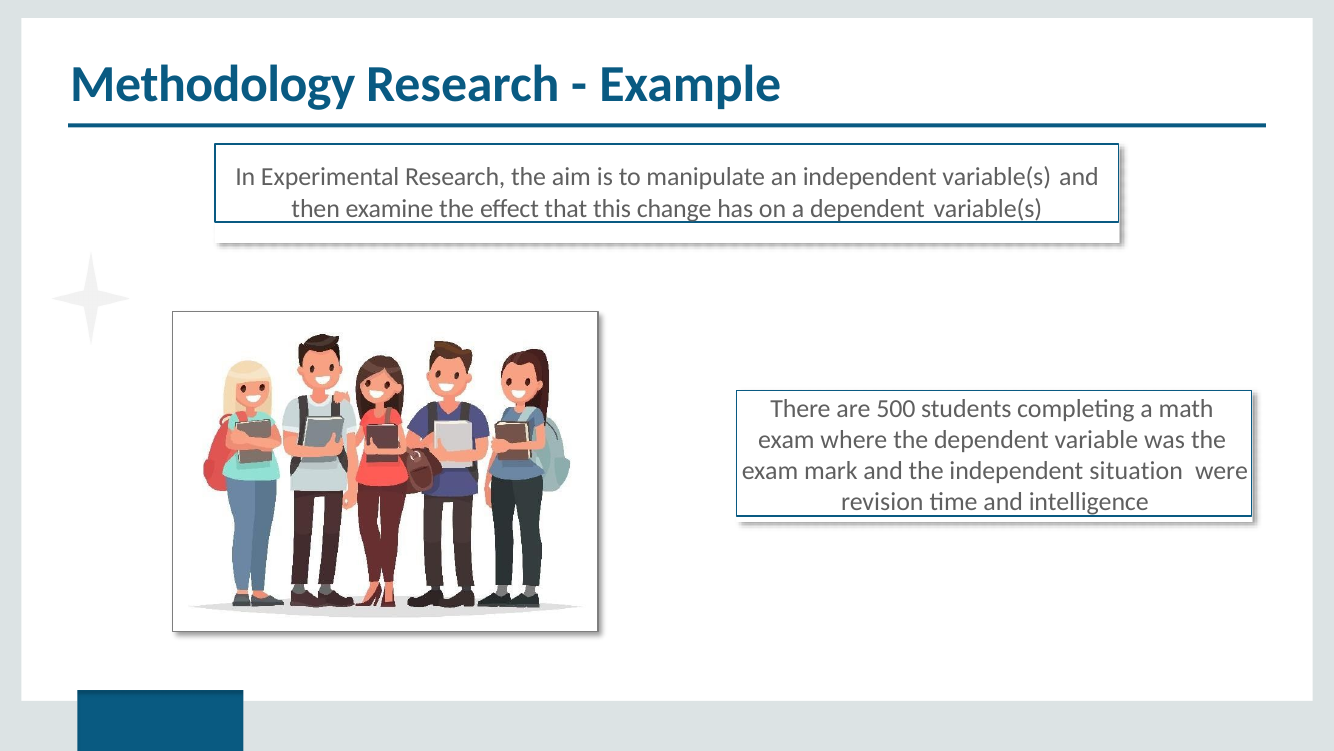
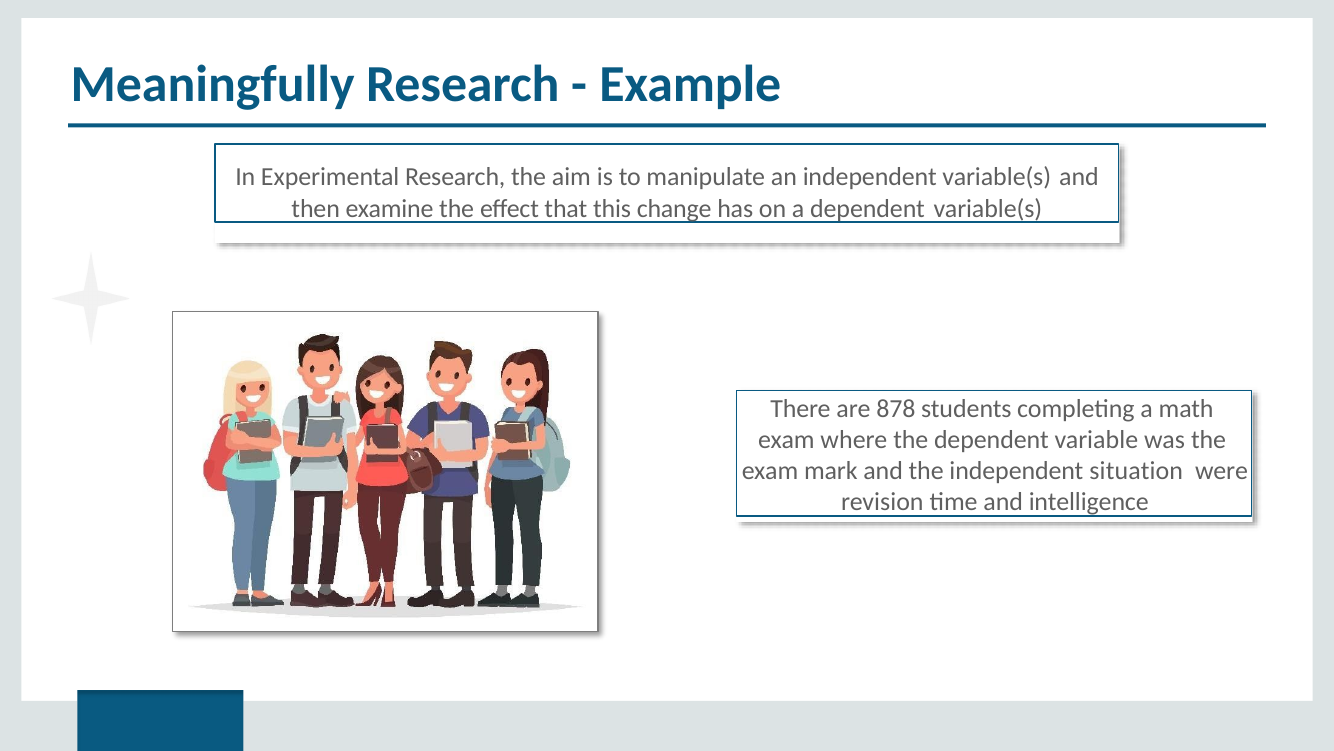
Methodology: Methodology -> Meaningfully (213, 84)
500: 500 -> 878 (896, 408)
